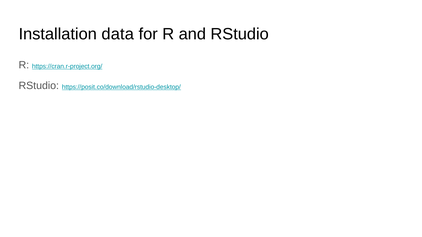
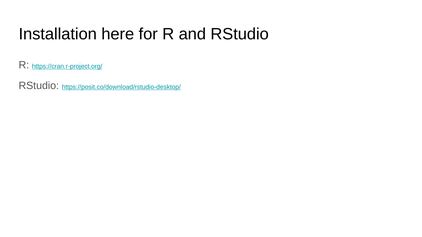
data: data -> here (118, 34)
